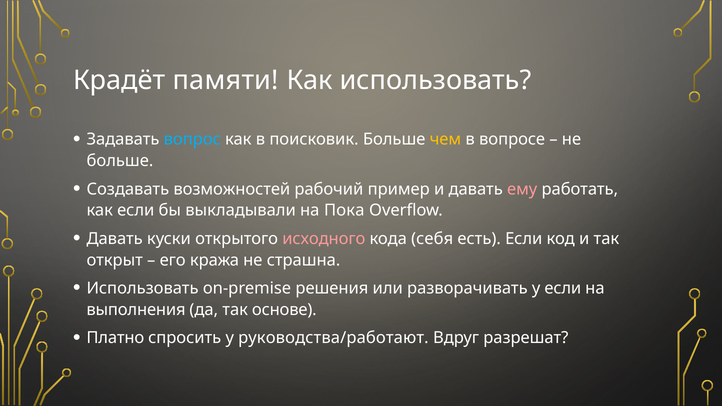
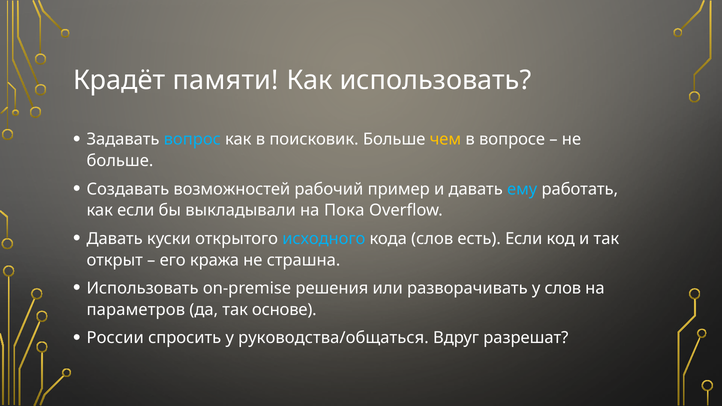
ему colour: pink -> light blue (522, 189)
исходного colour: pink -> light blue (324, 239)
кода себя: себя -> слов (432, 239)
у если: если -> слов (563, 288)
выполнения: выполнения -> параметров (136, 310)
Платно: Платно -> России (115, 338)
руководства/работают: руководства/работают -> руководства/общаться (333, 338)
